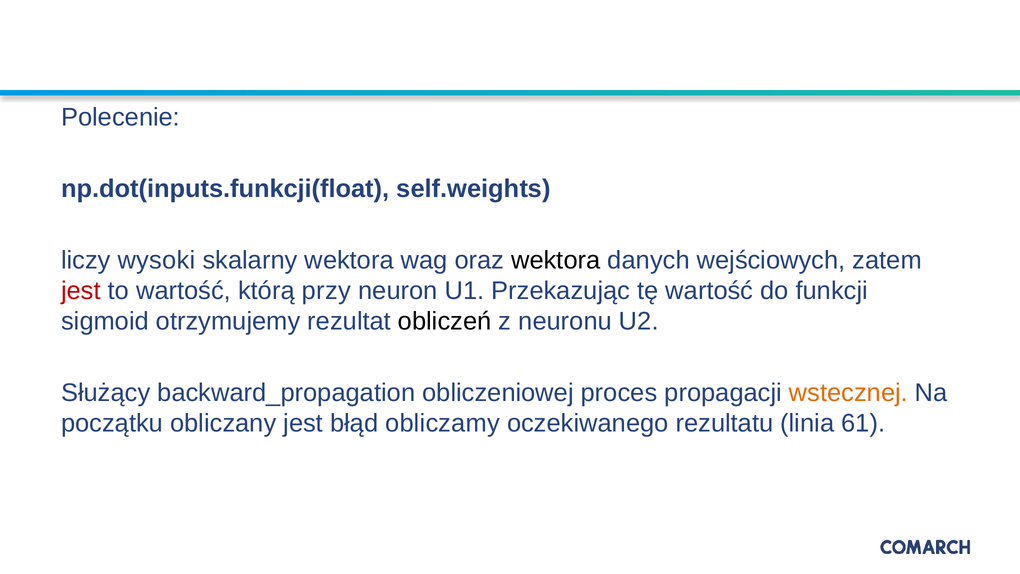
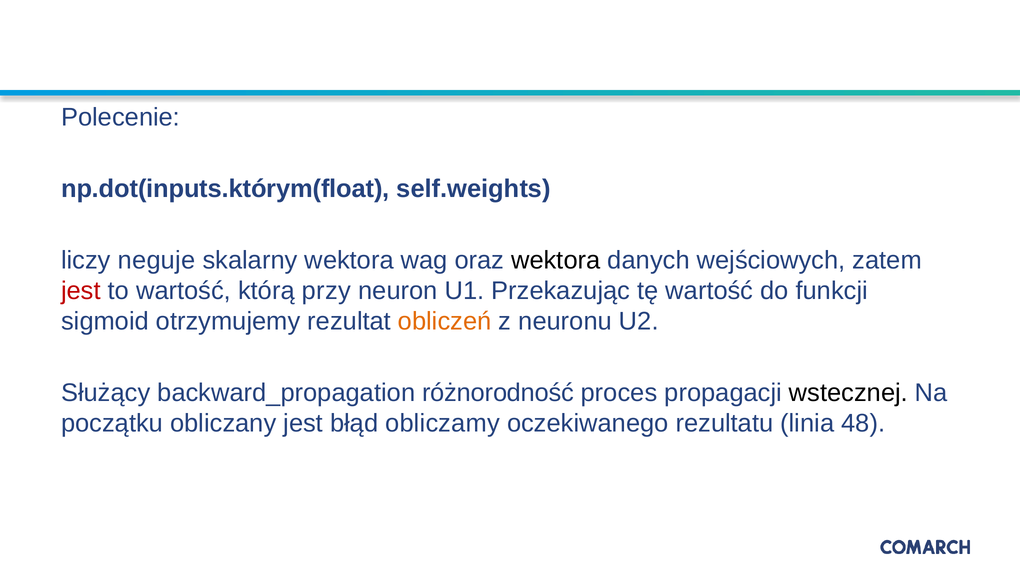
np.dot(inputs.funkcji(float: np.dot(inputs.funkcji(float -> np.dot(inputs.którym(float (225, 189)
wysoki: wysoki -> neguje (157, 260)
obliczeń colour: black -> orange (445, 321)
obliczeniowej: obliczeniowej -> różnorodność (498, 393)
wstecznej colour: orange -> black (848, 393)
61: 61 -> 48 (863, 423)
